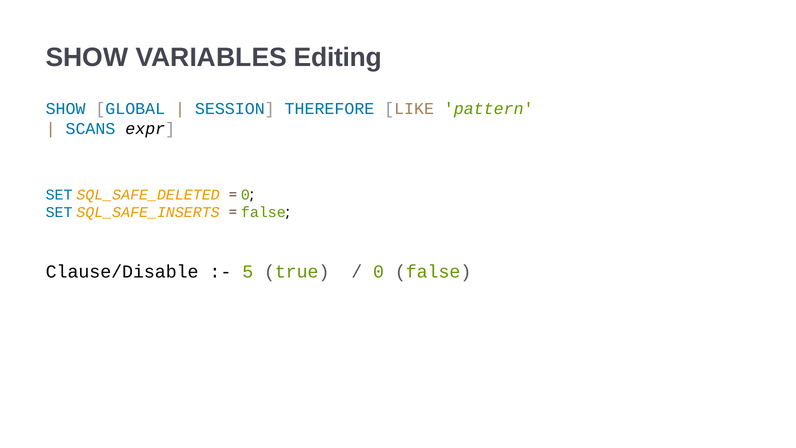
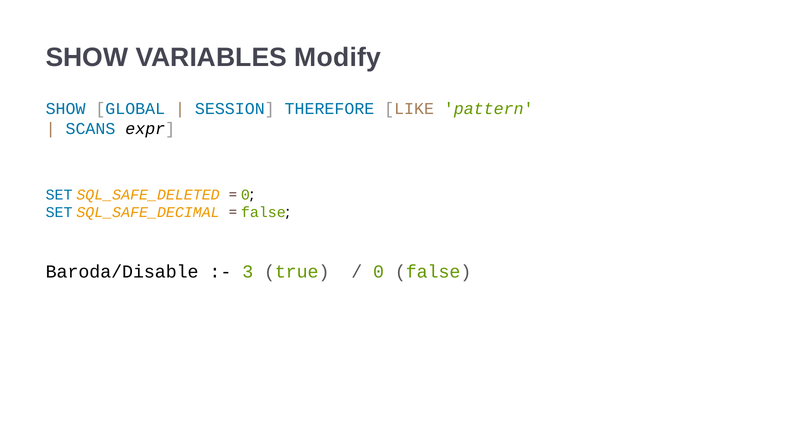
Editing: Editing -> Modify (338, 58)
SQL_SAFE_INSERTS: SQL_SAFE_INSERTS -> SQL_SAFE_DECIMAL (148, 212)
Clause/Disable: Clause/Disable -> Baroda/Disable (122, 272)
5: 5 -> 3 (248, 272)
